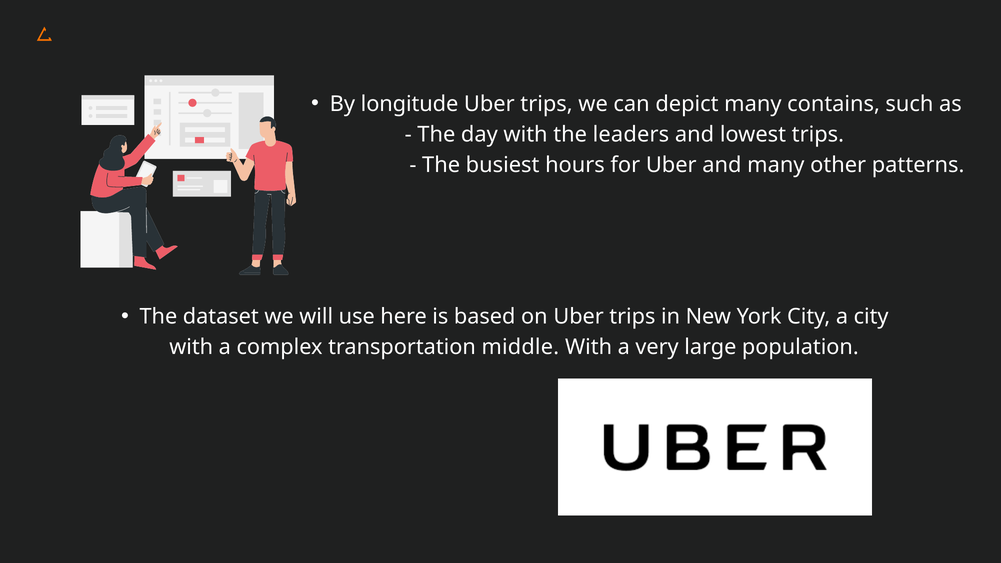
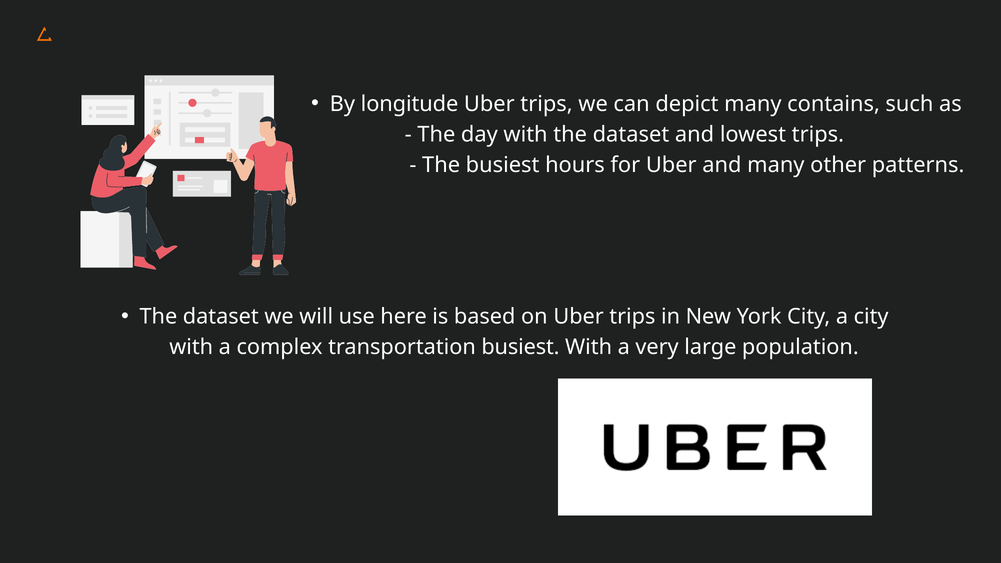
with the leaders: leaders -> dataset (631, 135)
transportation middle: middle -> busiest (520, 347)
